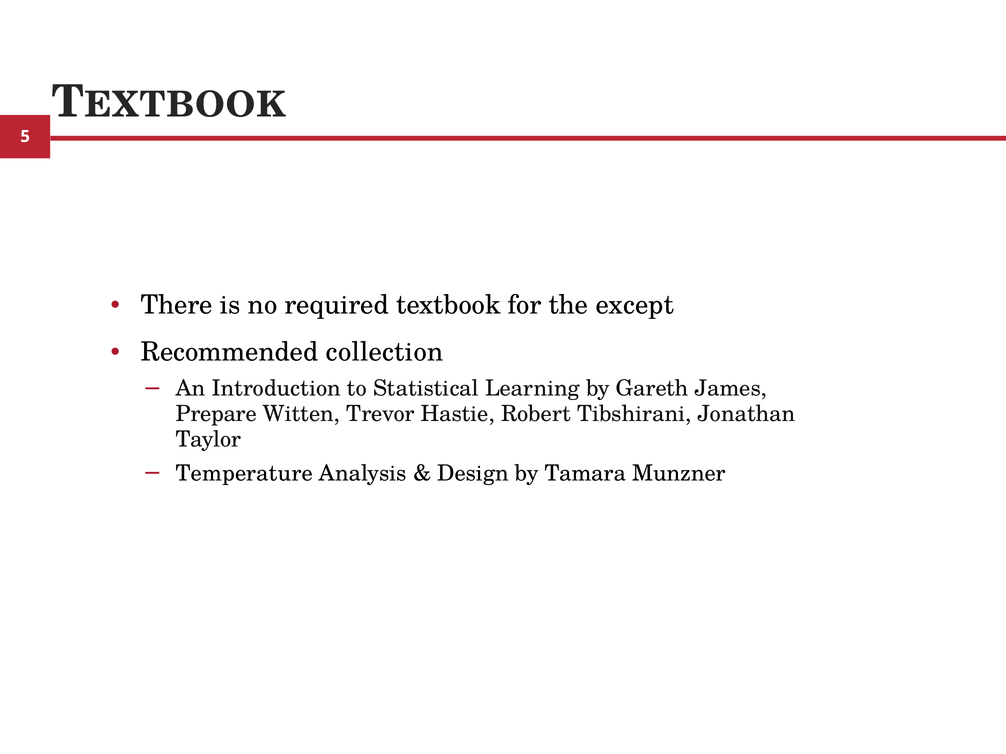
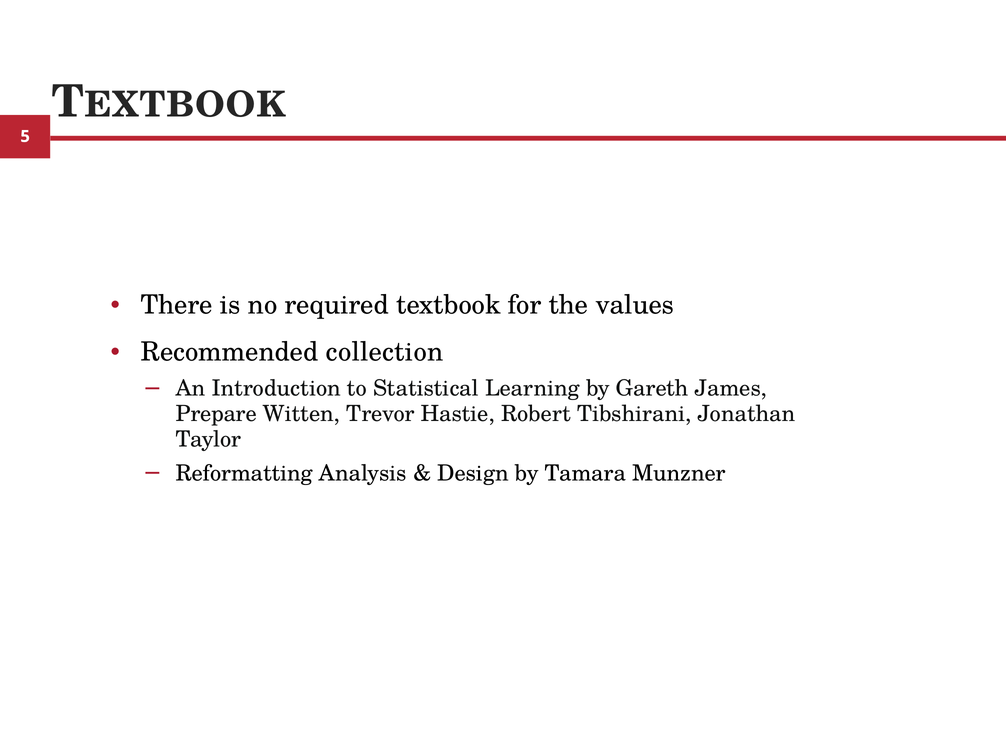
except: except -> values (635, 305)
Temperature: Temperature -> Reformatting (244, 473)
